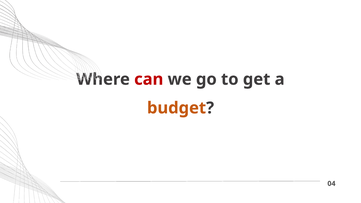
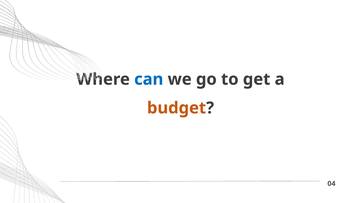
can colour: red -> blue (149, 79)
